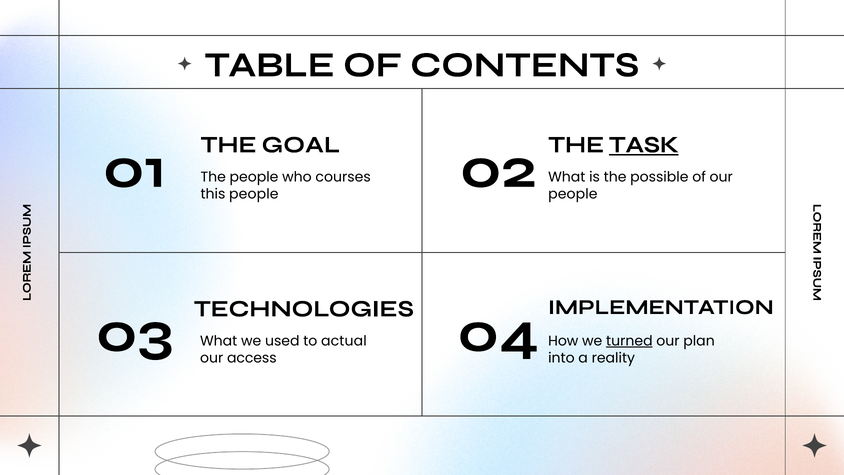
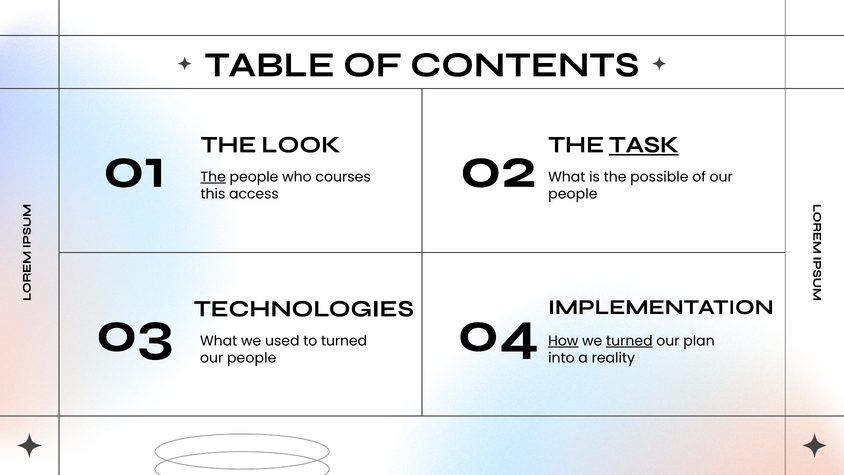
GOAL: GOAL -> LOOK (301, 144)
The underline: none -> present (213, 177)
this people: people -> access (254, 194)
to actual: actual -> turned (344, 341)
How underline: none -> present (563, 341)
access: access -> people (252, 358)
